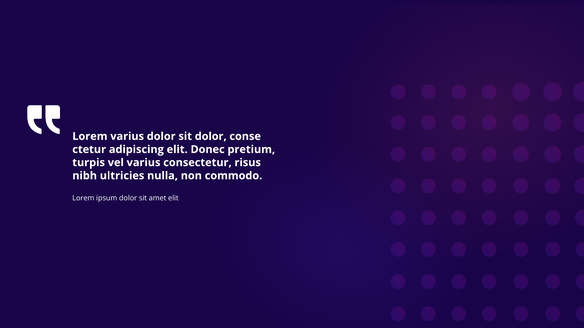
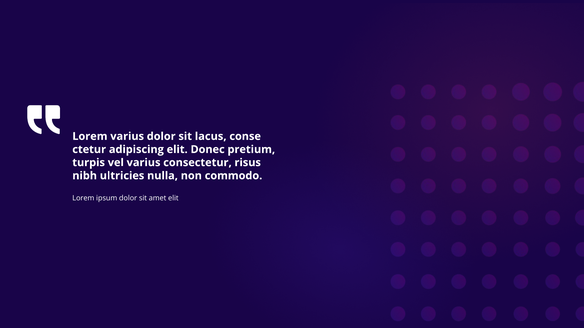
sit dolor: dolor -> lacus (211, 137)
